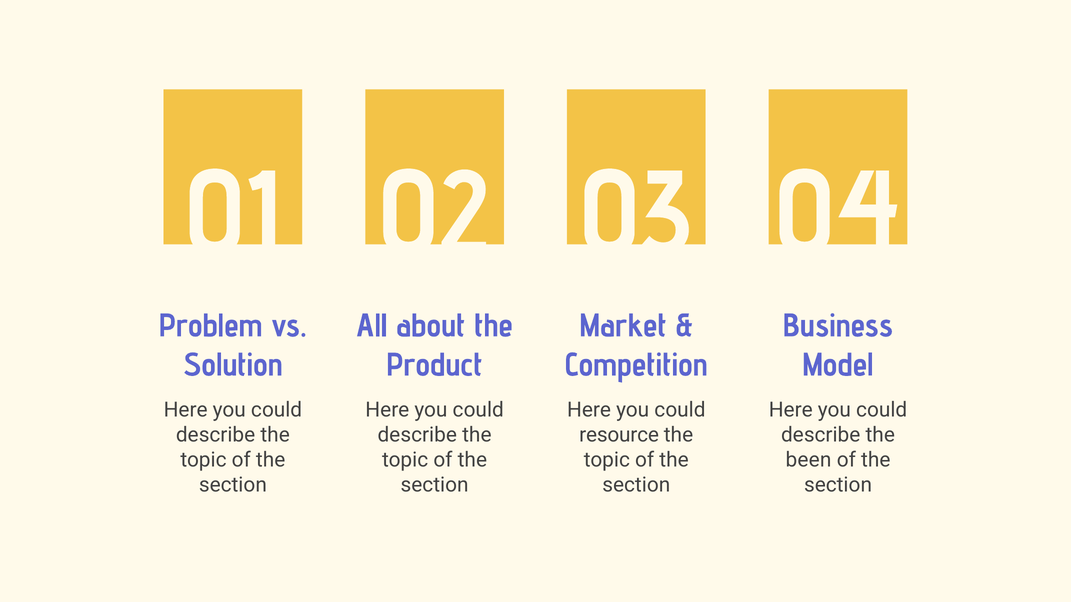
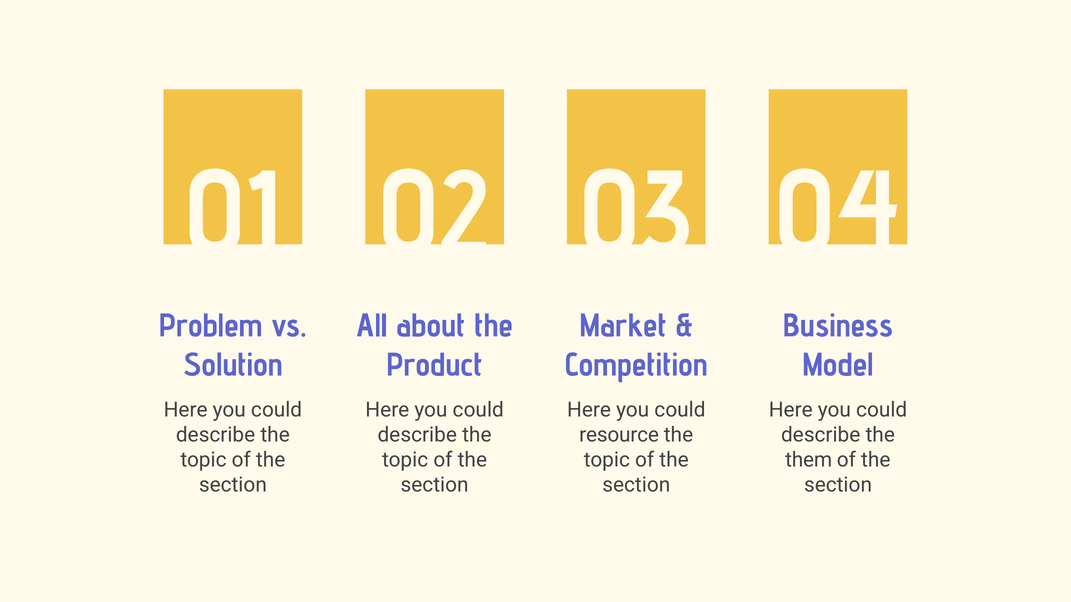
been: been -> them (809, 460)
